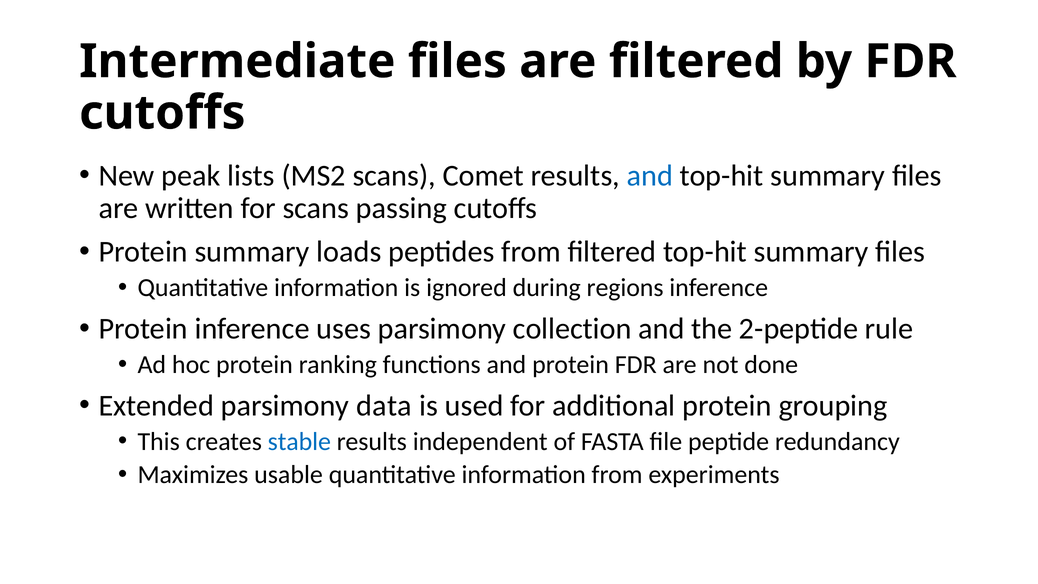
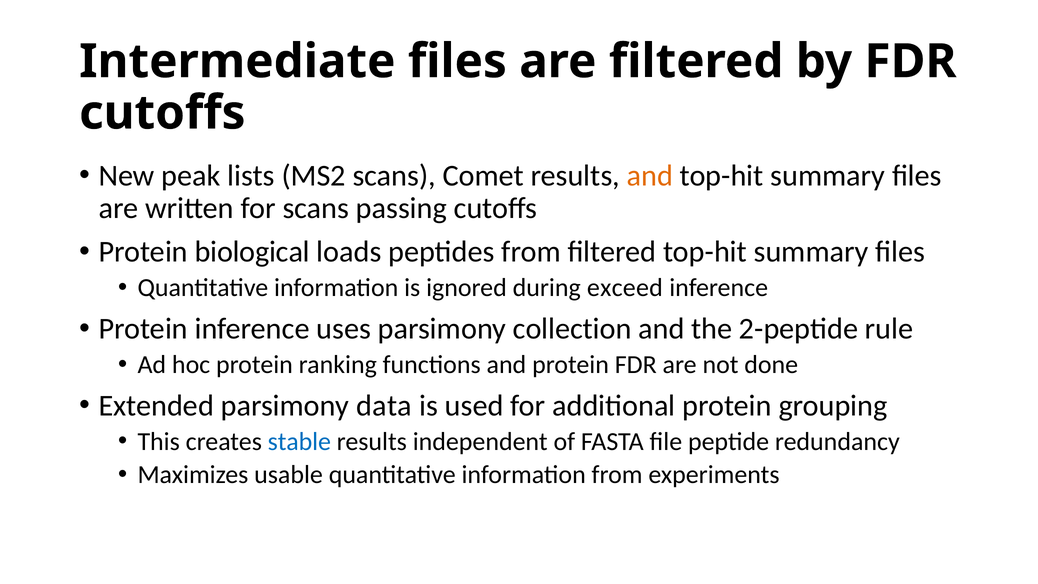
and colour: blue -> orange (650, 175)
Protein summary: summary -> biological (252, 252)
regions: regions -> exceed (625, 288)
